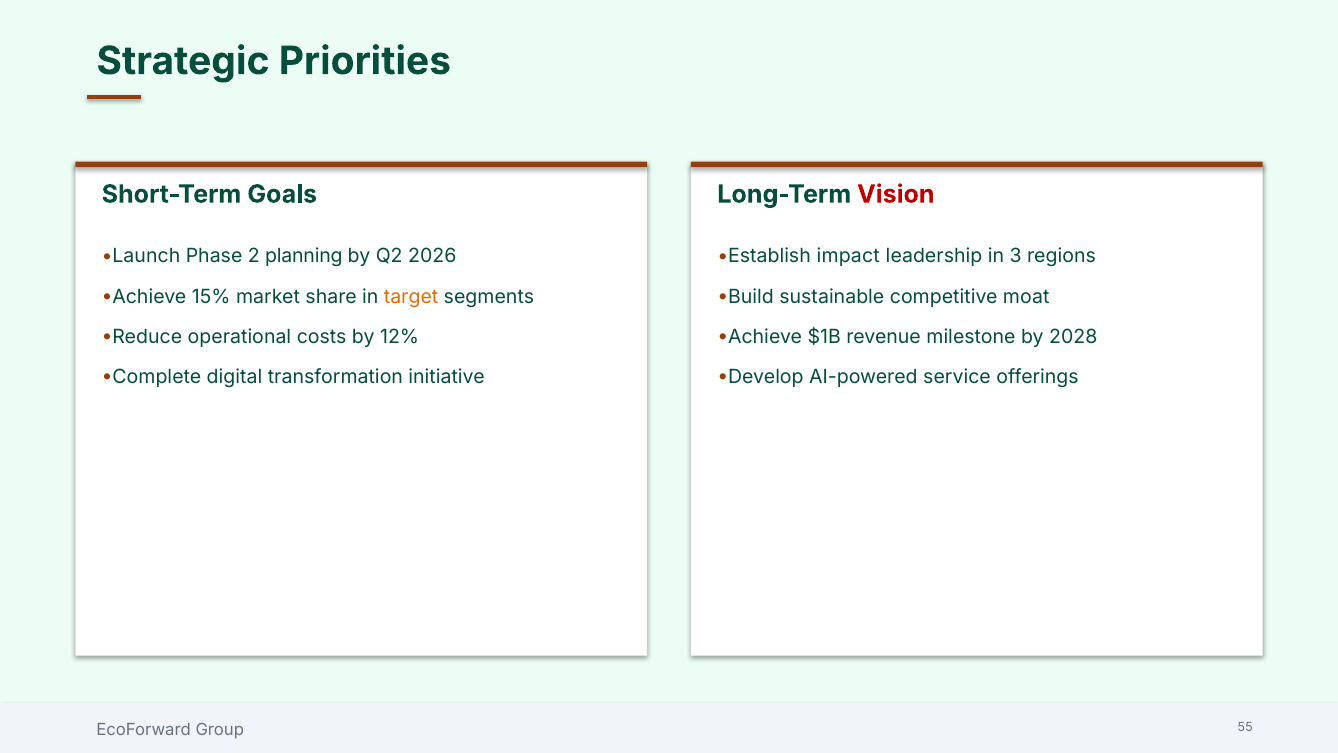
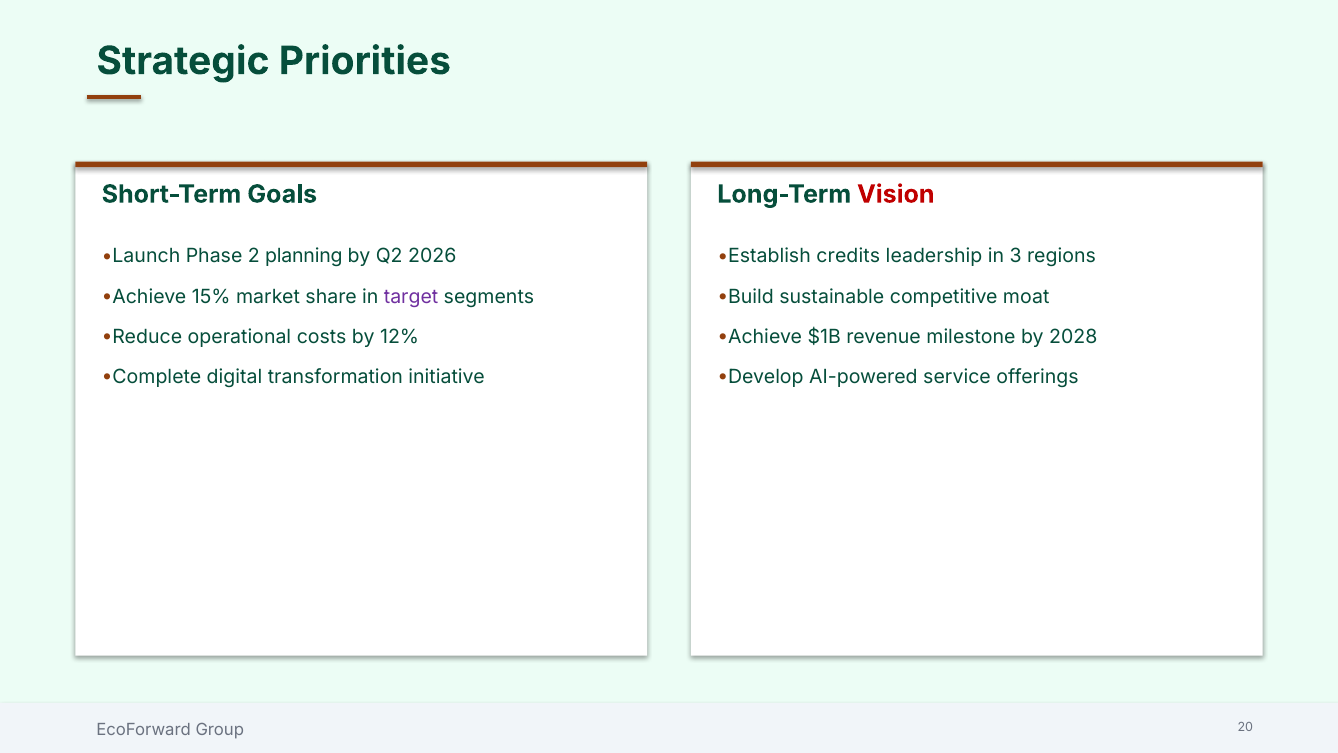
impact: impact -> credits (848, 256)
target colour: orange -> purple (411, 296)
55: 55 -> 20 (1245, 727)
